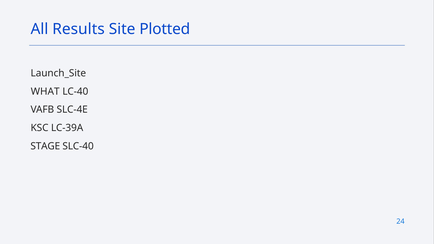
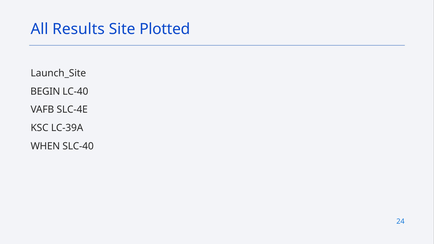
WHAT: WHAT -> BEGIN (45, 91)
STAGE: STAGE -> WHEN (45, 146)
